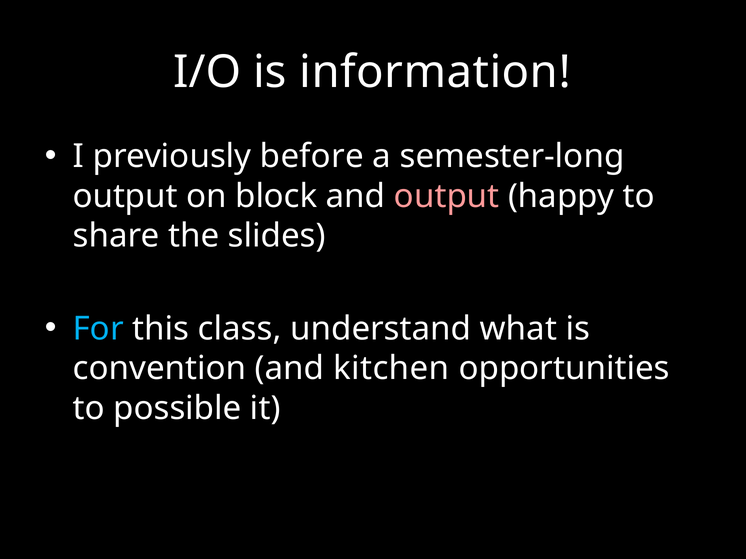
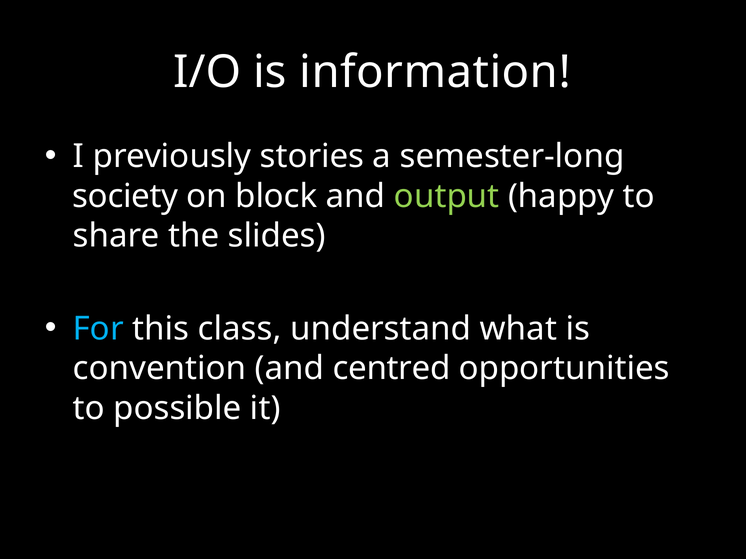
before: before -> stories (312, 156)
output: output -> society (125, 196)
output colour: pink -> light green (447, 196)
kitchen: kitchen -> centred (392, 369)
